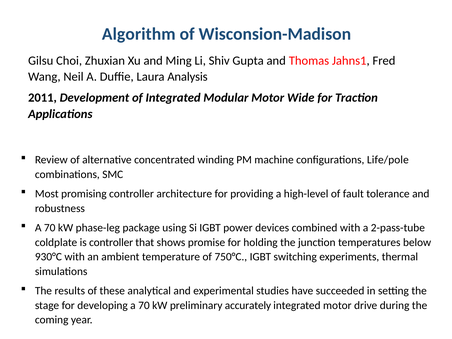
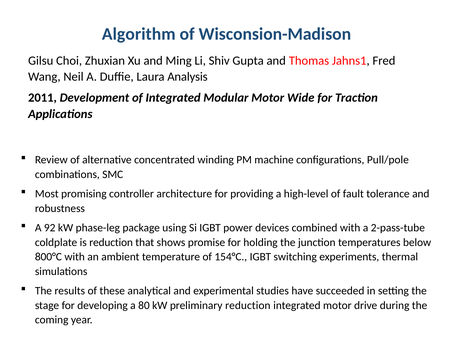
Life/pole: Life/pole -> Pull/pole (388, 160)
70: 70 -> 92 (50, 228)
is controller: controller -> reduction (111, 242)
930°C: 930°C -> 800°C (48, 257)
750°C: 750°C -> 154°C (231, 257)
developing a 70: 70 -> 80 (144, 305)
preliminary accurately: accurately -> reduction (248, 305)
